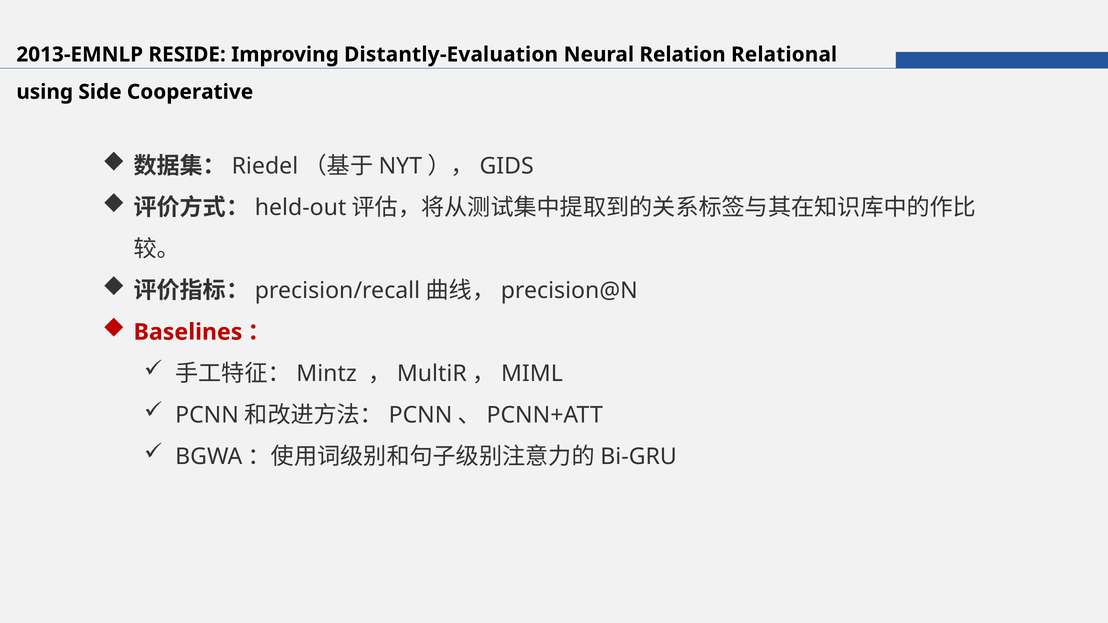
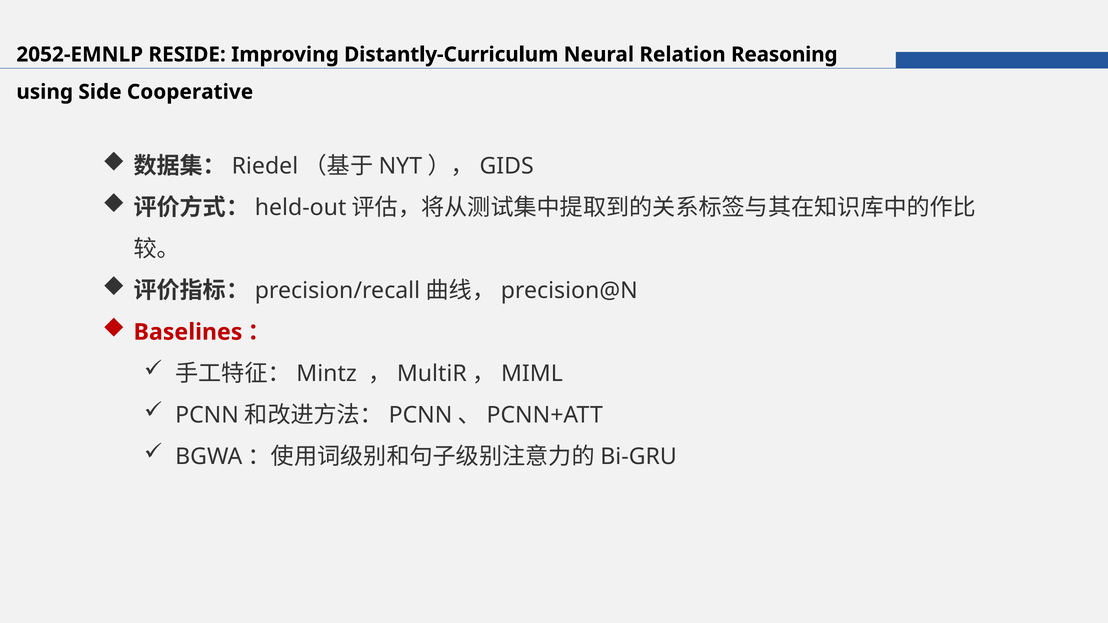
2013-EMNLP: 2013-EMNLP -> 2052-EMNLP (80, 55)
Distantly-Evaluation: Distantly-Evaluation -> Distantly-Curriculum (451, 55)
Relational: Relational -> Reasoning (784, 55)
